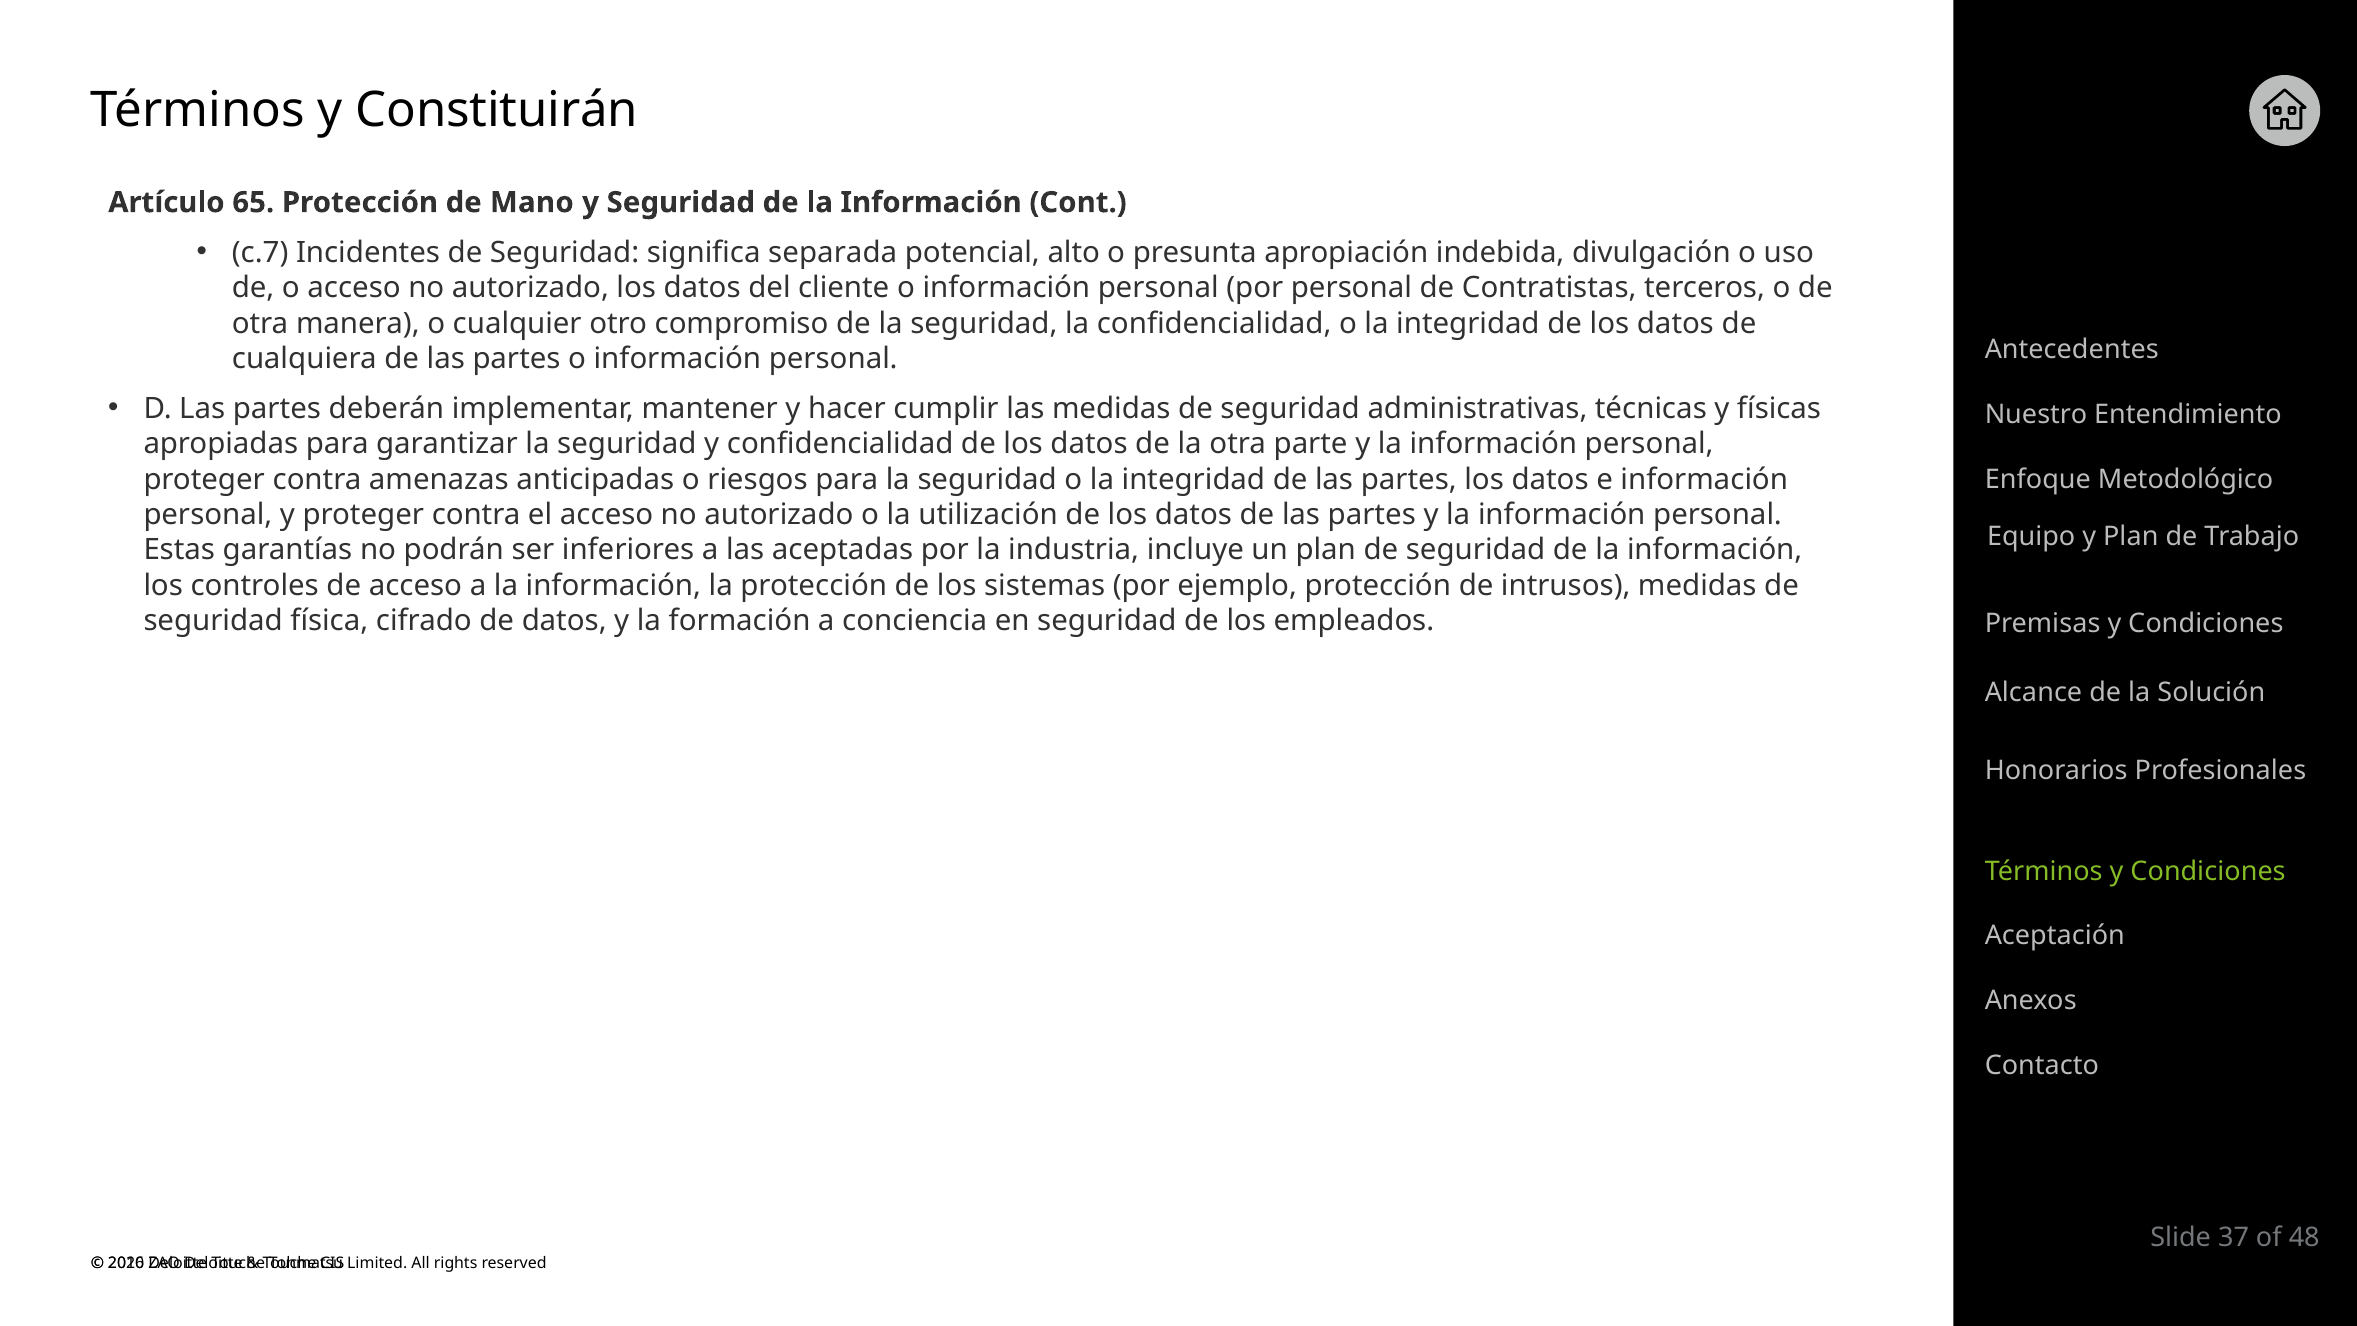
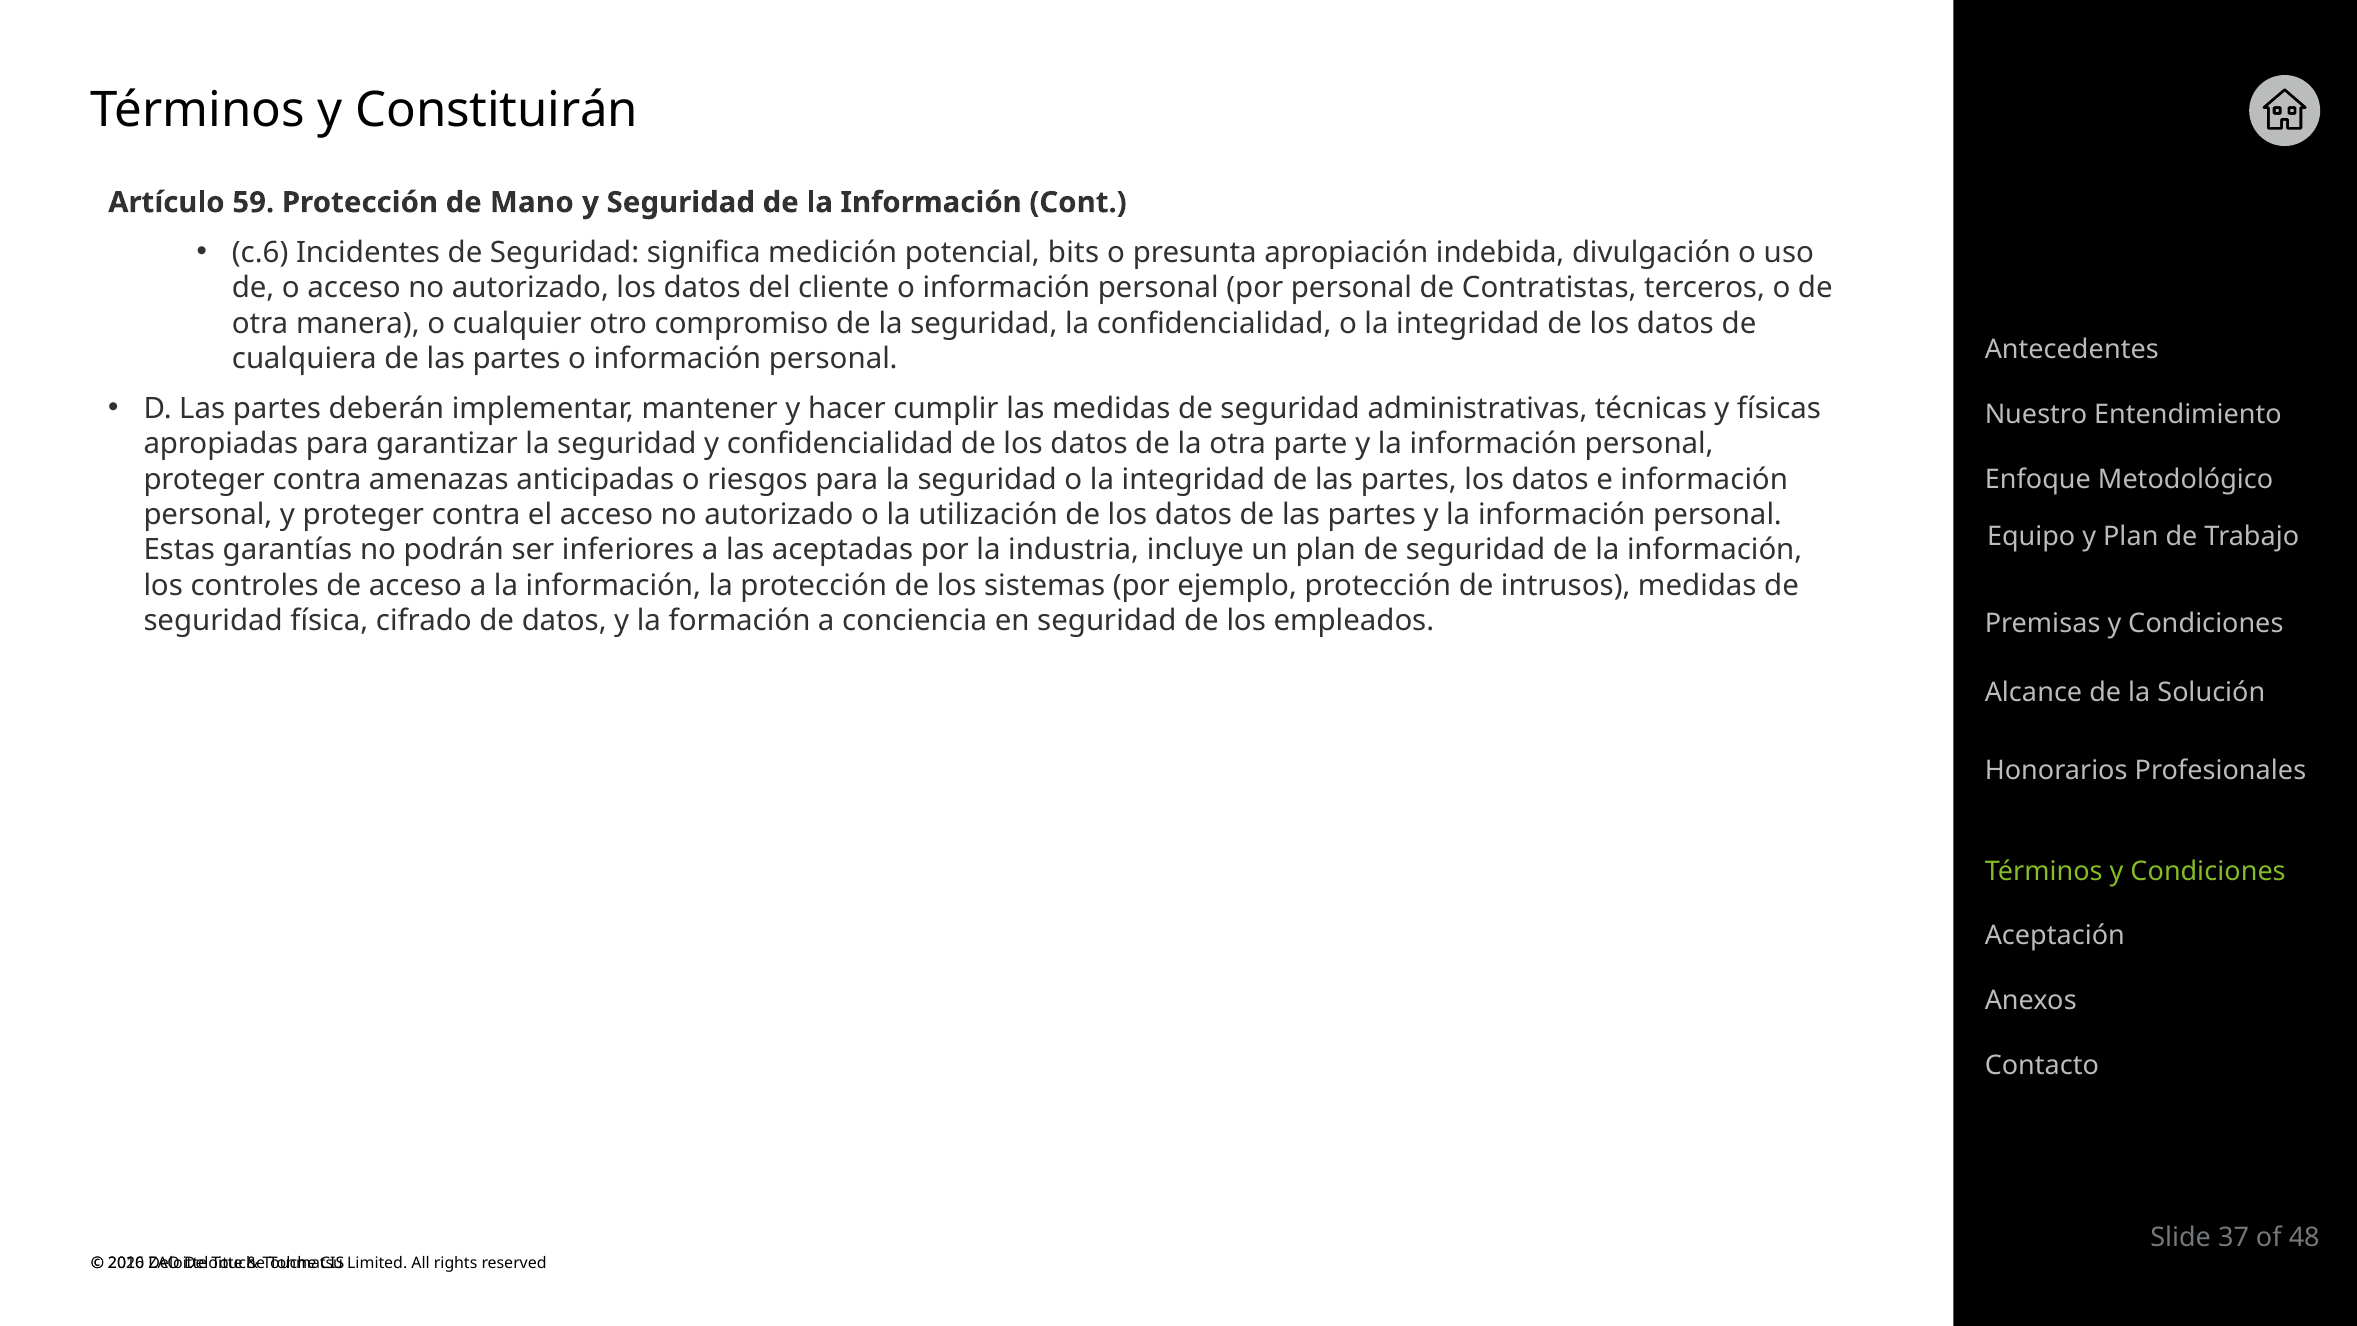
65: 65 -> 59 (253, 202)
c.7: c.7 -> c.6 (260, 253)
separada: separada -> medición (833, 253)
alto: alto -> bits (1074, 253)
